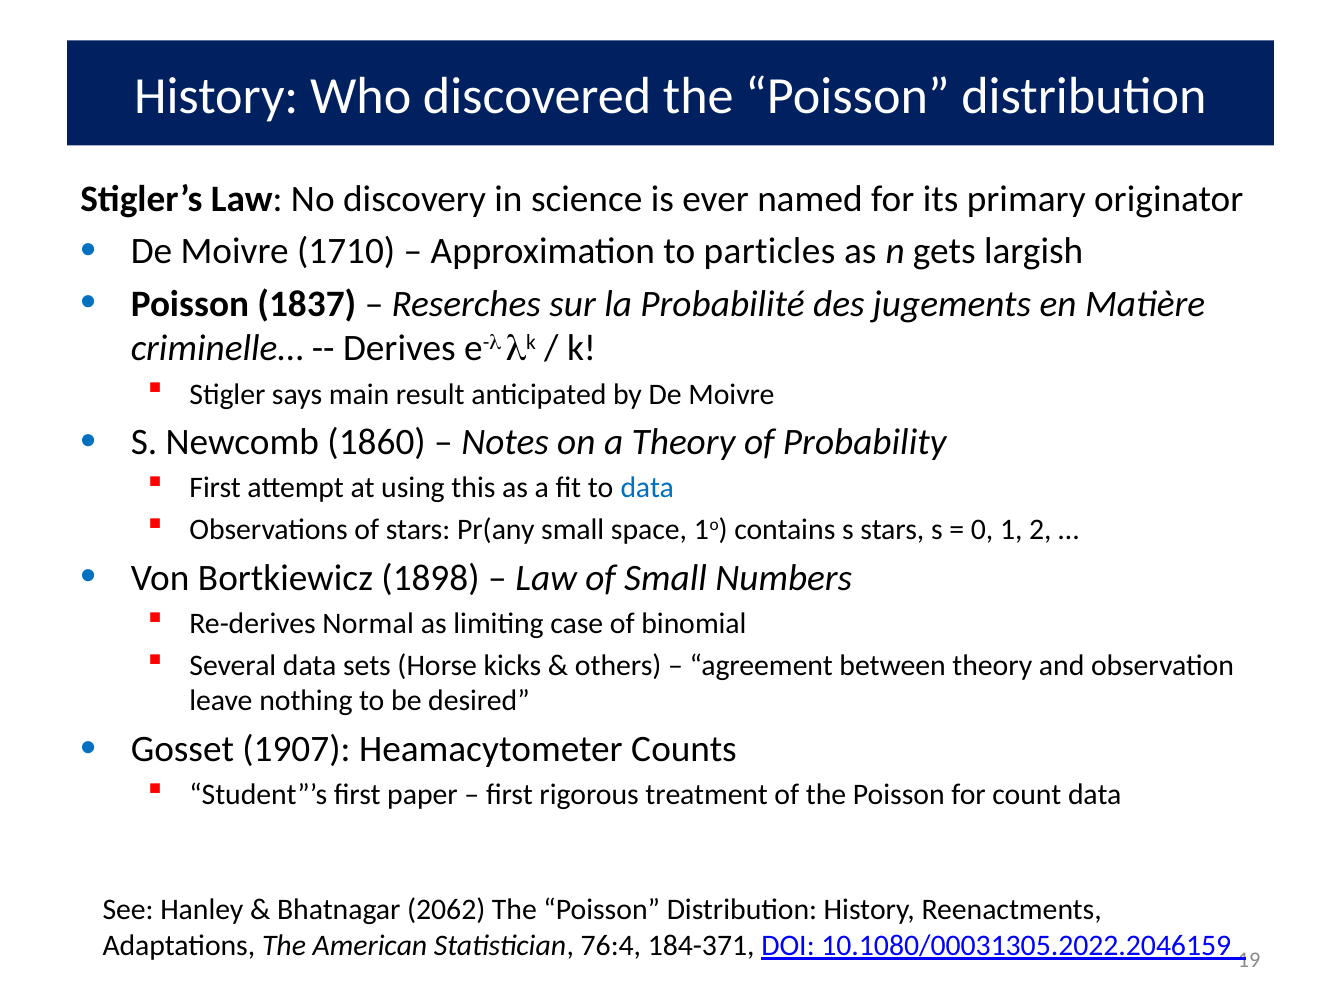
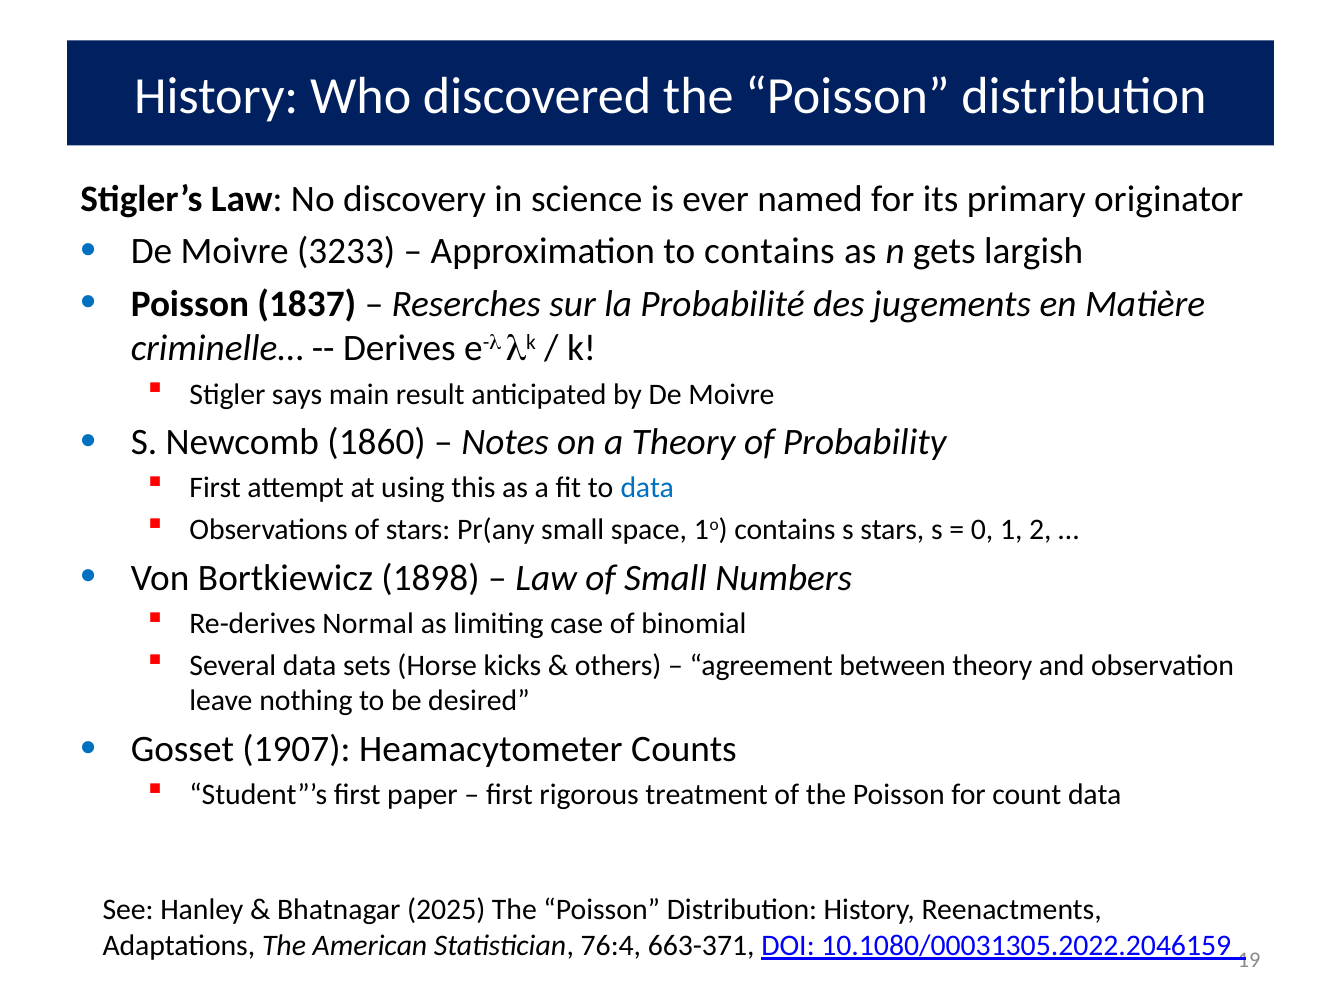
1710: 1710 -> 3233 (346, 252)
to particles: particles -> contains (770, 252)
2062: 2062 -> 2025 (446, 909)
184-371: 184-371 -> 663-371 (701, 945)
